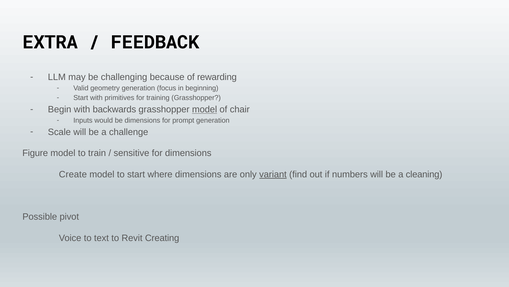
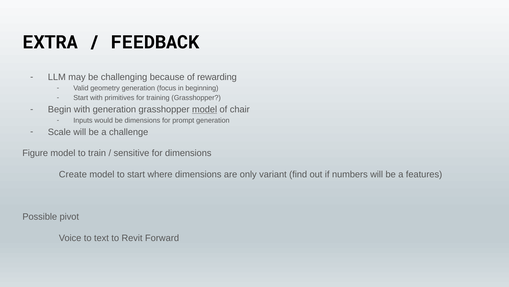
with backwards: backwards -> generation (114, 109)
variant underline: present -> none (273, 174)
cleaning: cleaning -> features (424, 174)
Creating: Creating -> Forward (162, 237)
